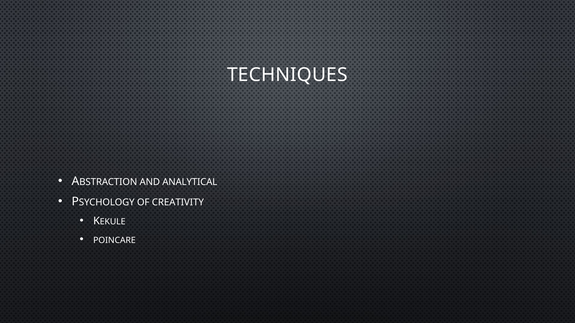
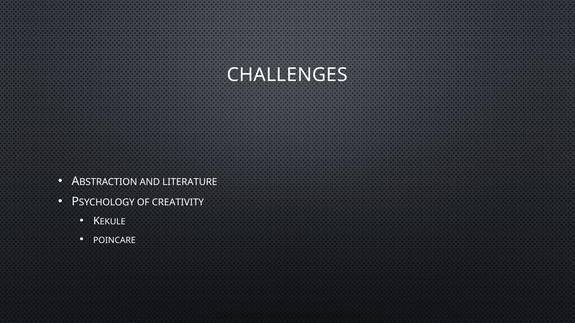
TECHNIQUES: TECHNIQUES -> CHALLENGES (287, 75)
ANALYTICAL: ANALYTICAL -> LITERATURE (190, 182)
